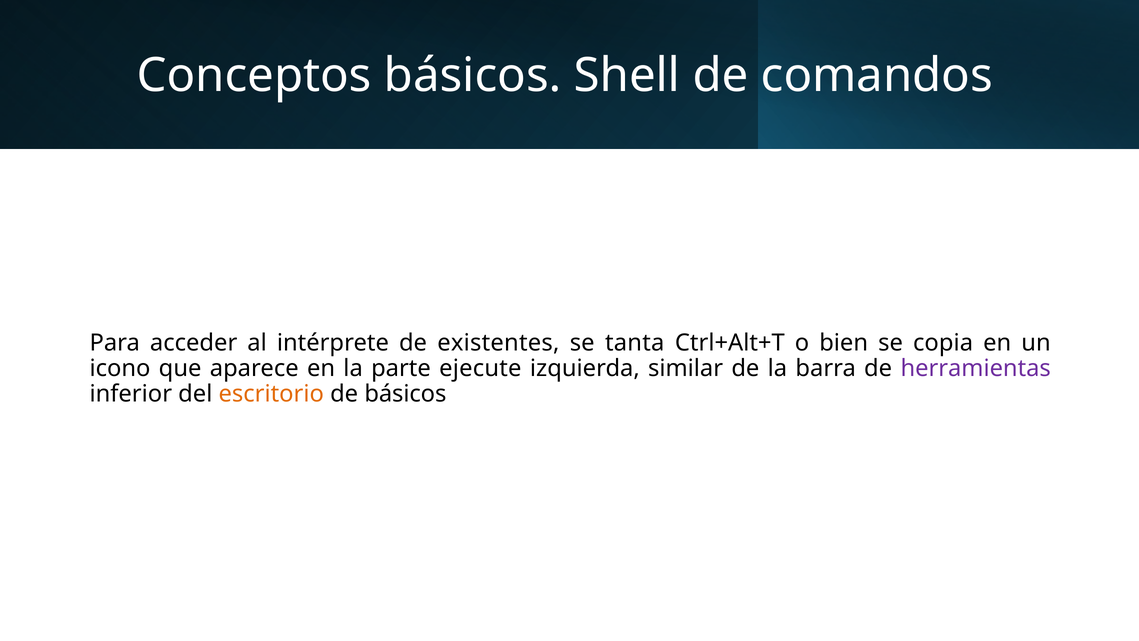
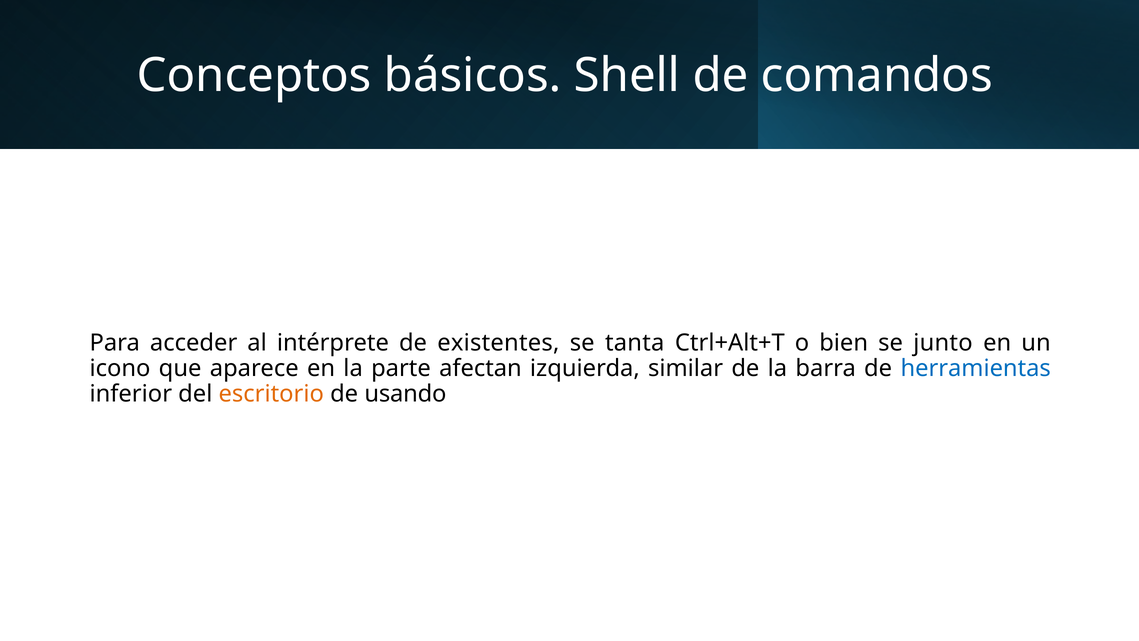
copia: copia -> junto (943, 343)
ejecute: ejecute -> afectan (480, 368)
herramientas colour: purple -> blue (976, 368)
de básicos: básicos -> usando (405, 394)
